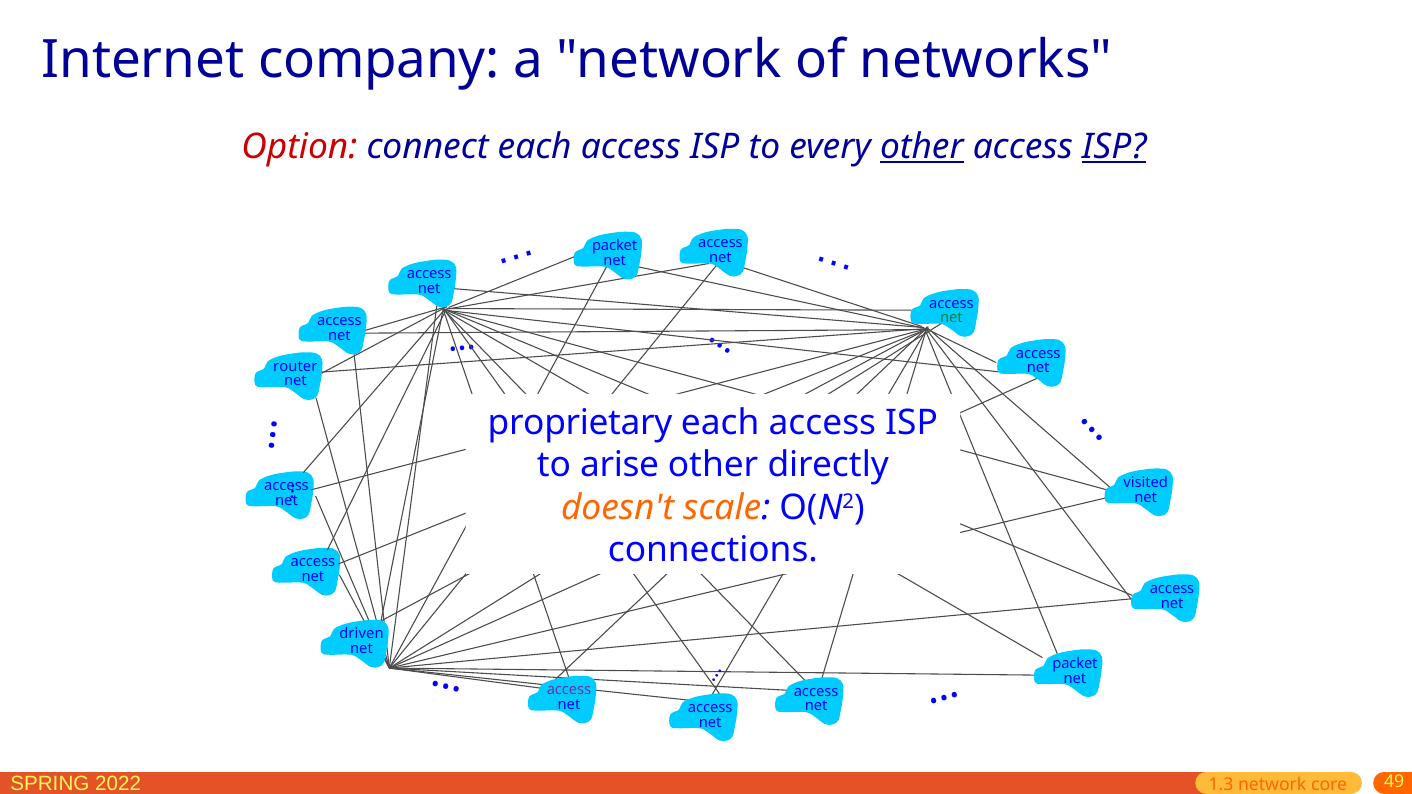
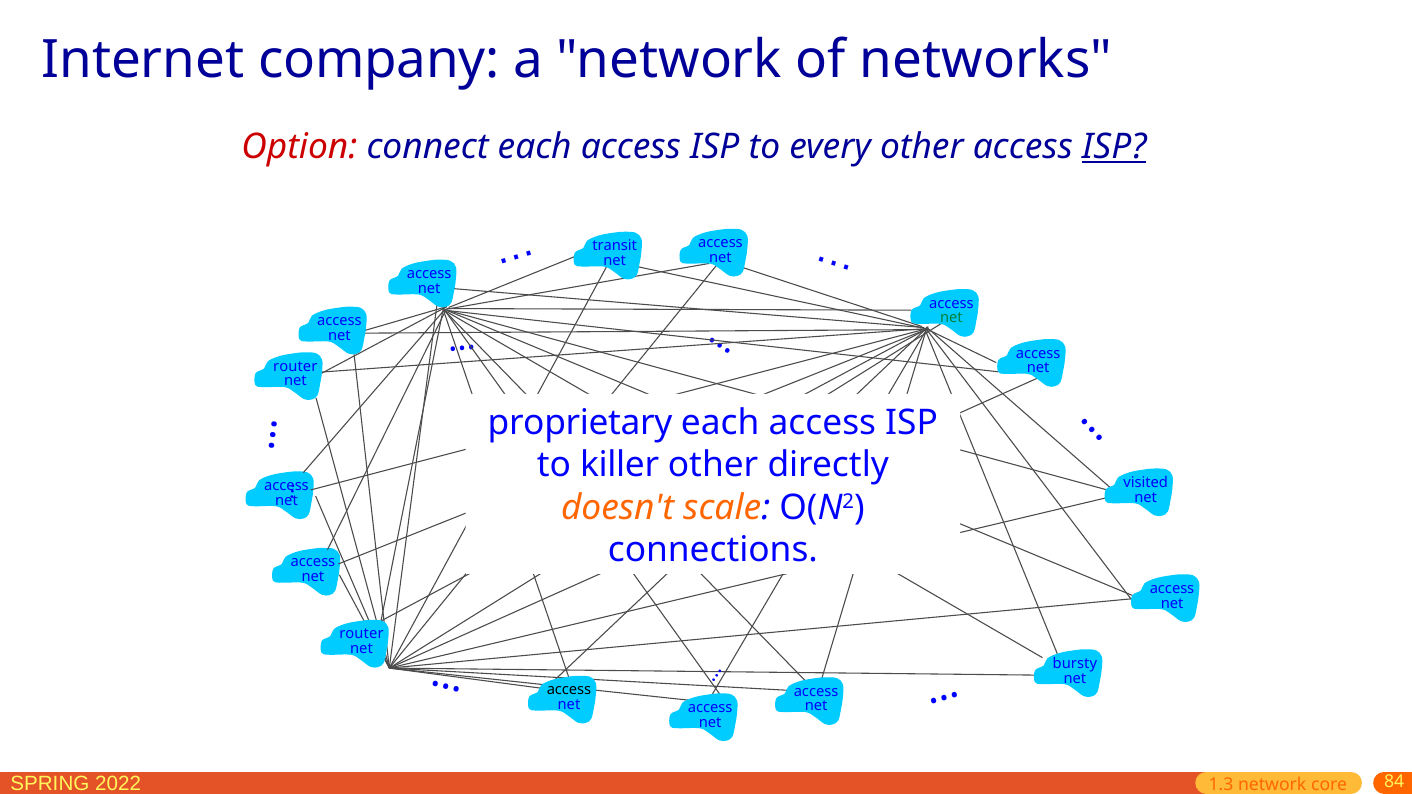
other underline: present -> none (922, 147)
packet: packet -> transit (615, 246)
arise: arise -> killer (620, 465)
driven: driven -> router (361, 634)
packet: packet -> bursty (1075, 664)
access colour: purple -> black (569, 690)
49: 49 -> 84 (1394, 782)
